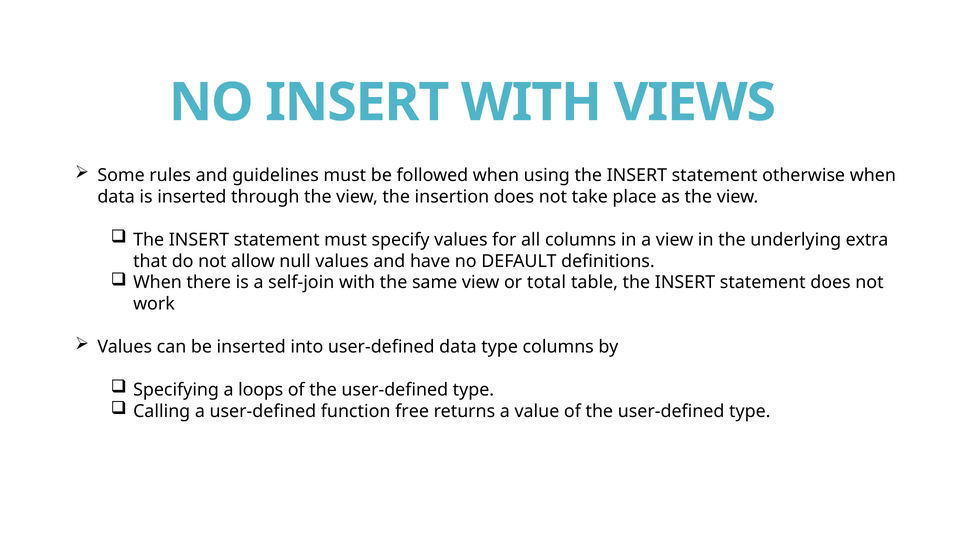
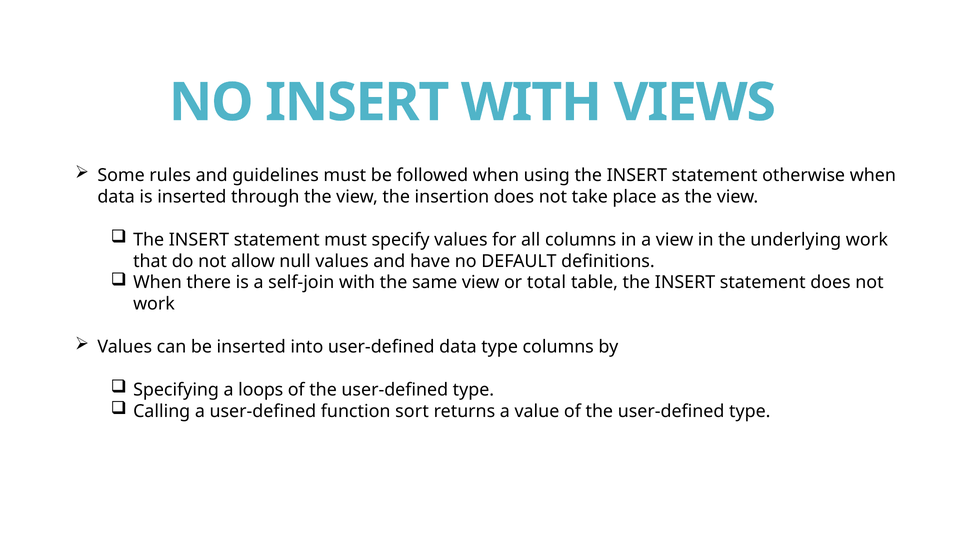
underlying extra: extra -> work (867, 240)
free: free -> sort (412, 411)
